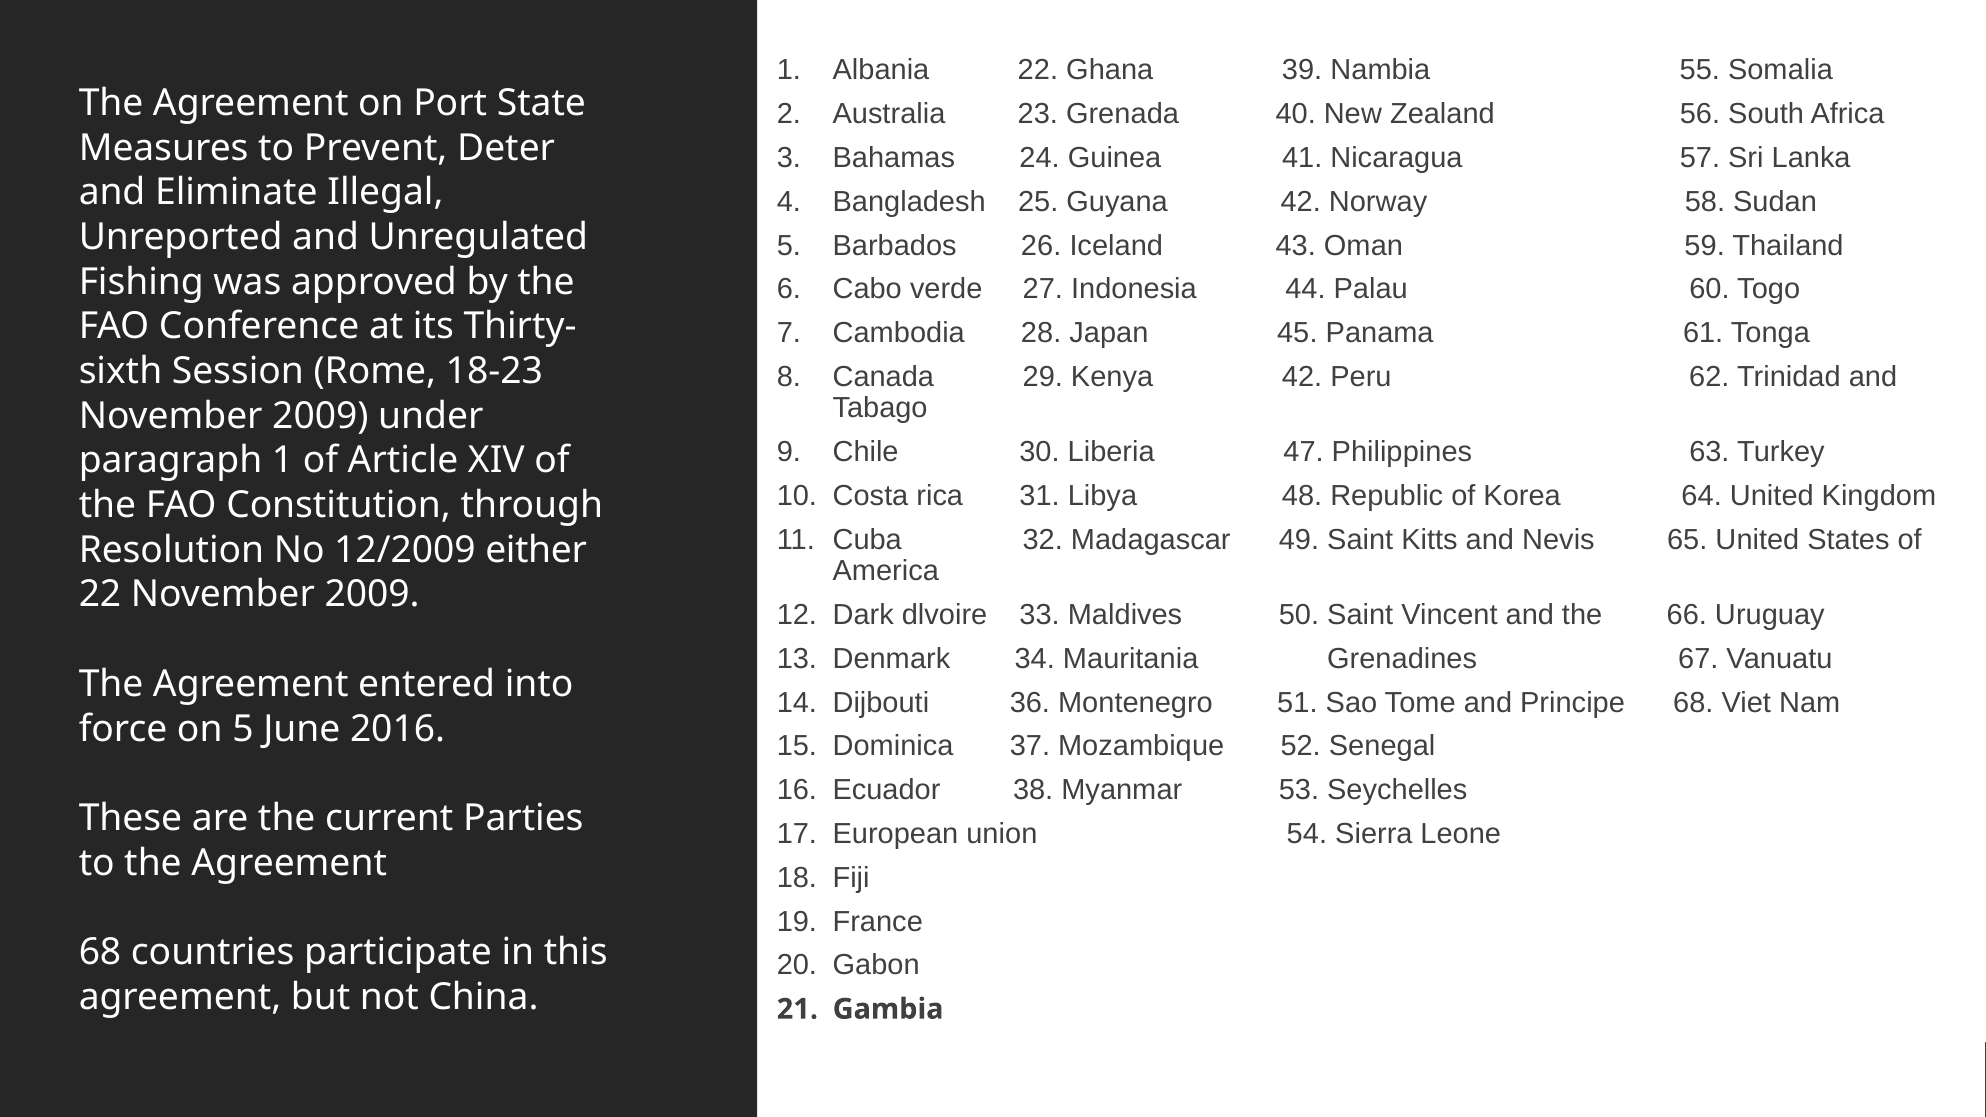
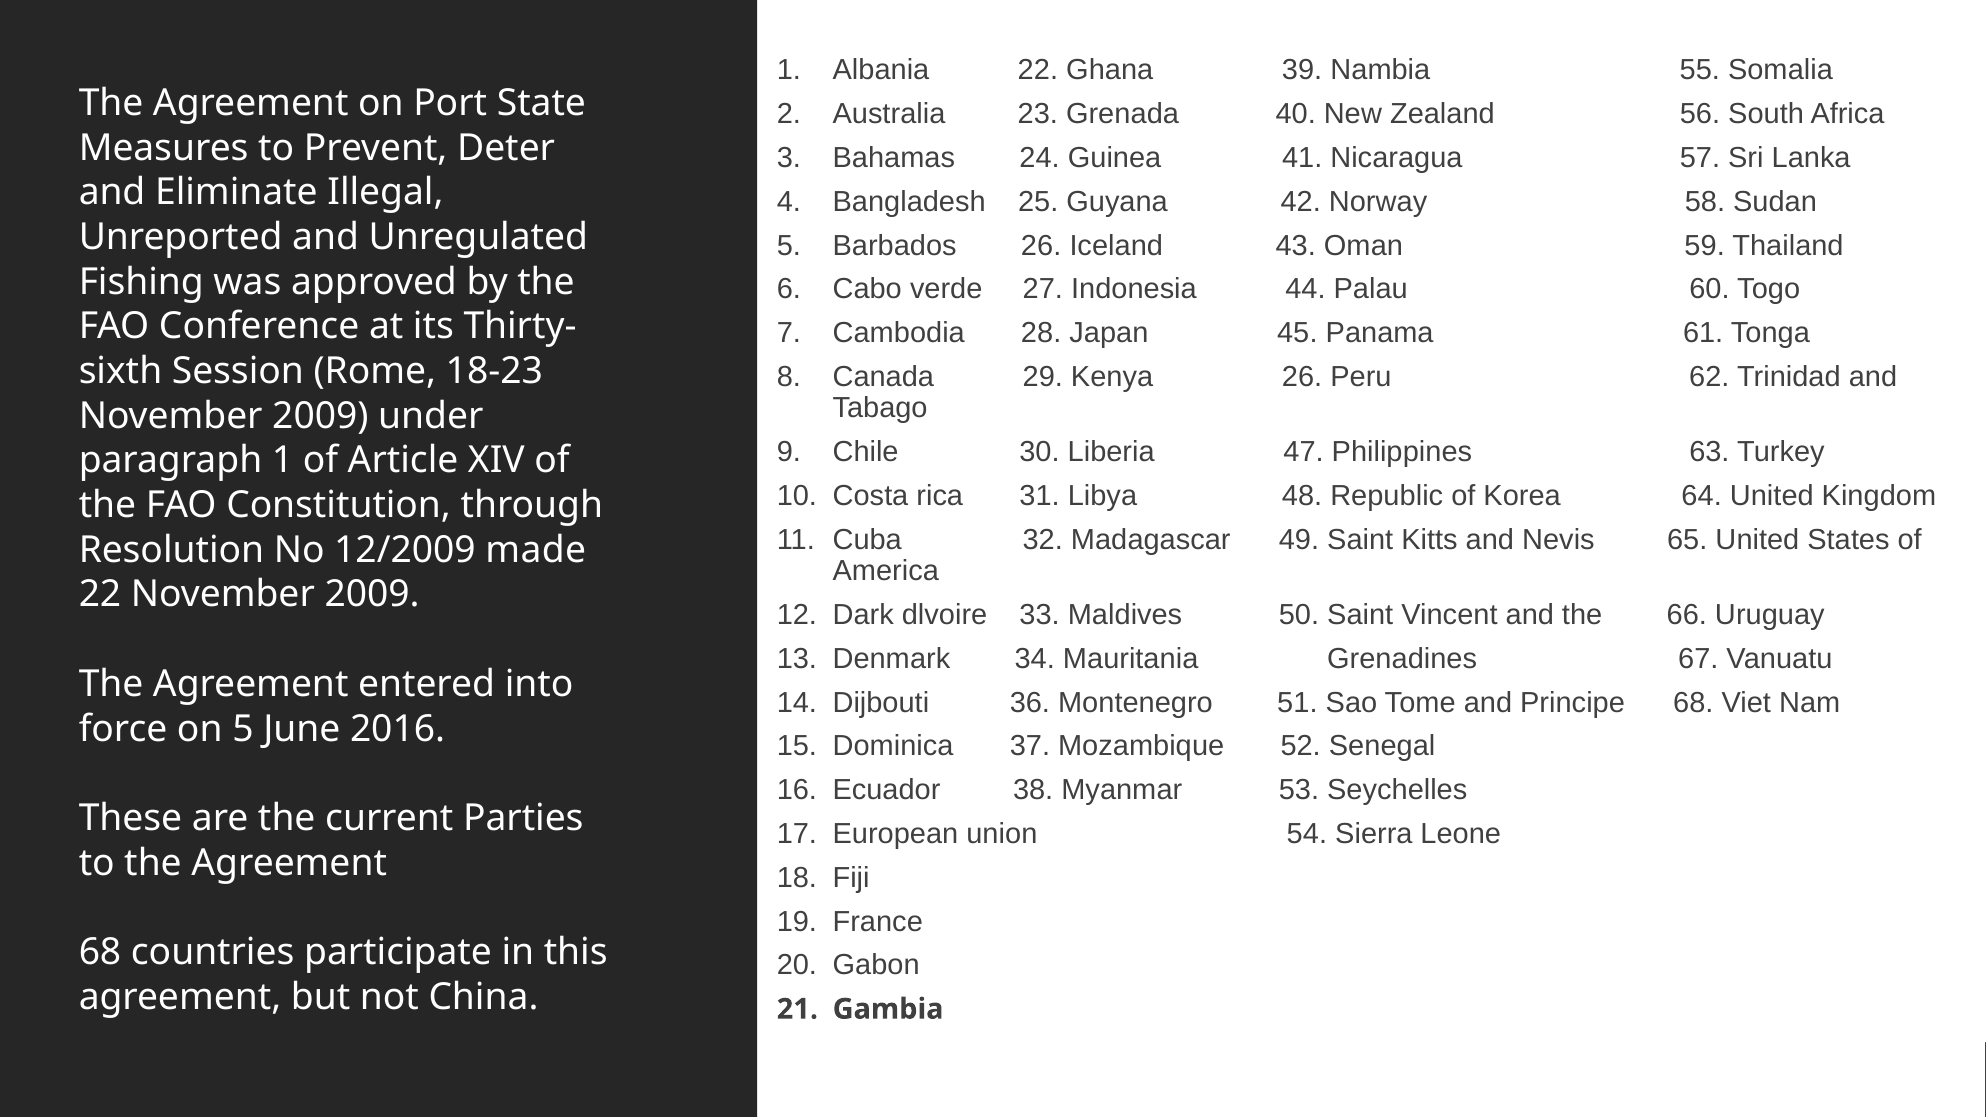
Kenya 42: 42 -> 26 (1302, 377)
either: either -> made (536, 550)
